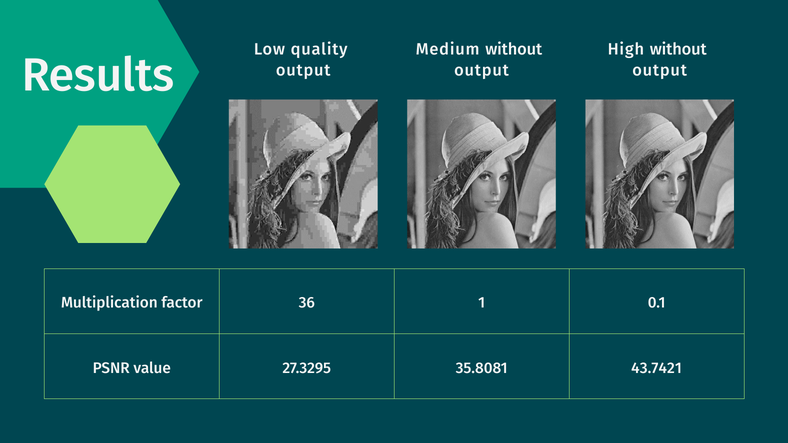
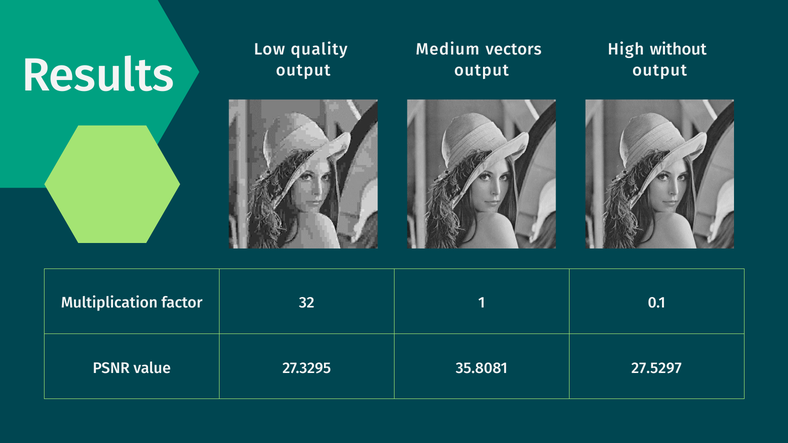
Medium without: without -> vectors (514, 49)
36: 36 -> 32 (307, 303)
43.7421: 43.7421 -> 27.5297 (657, 368)
